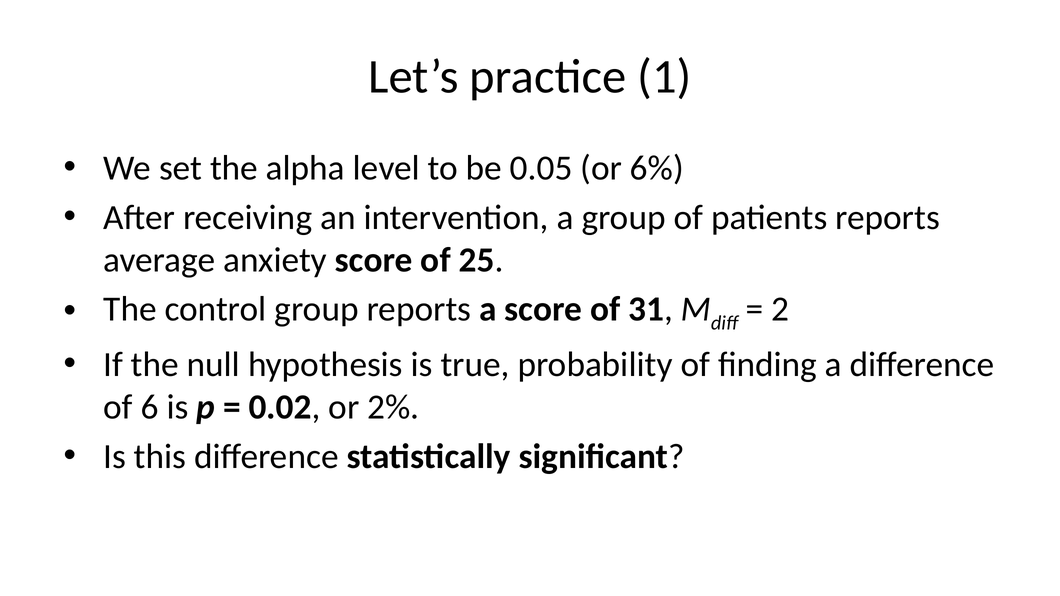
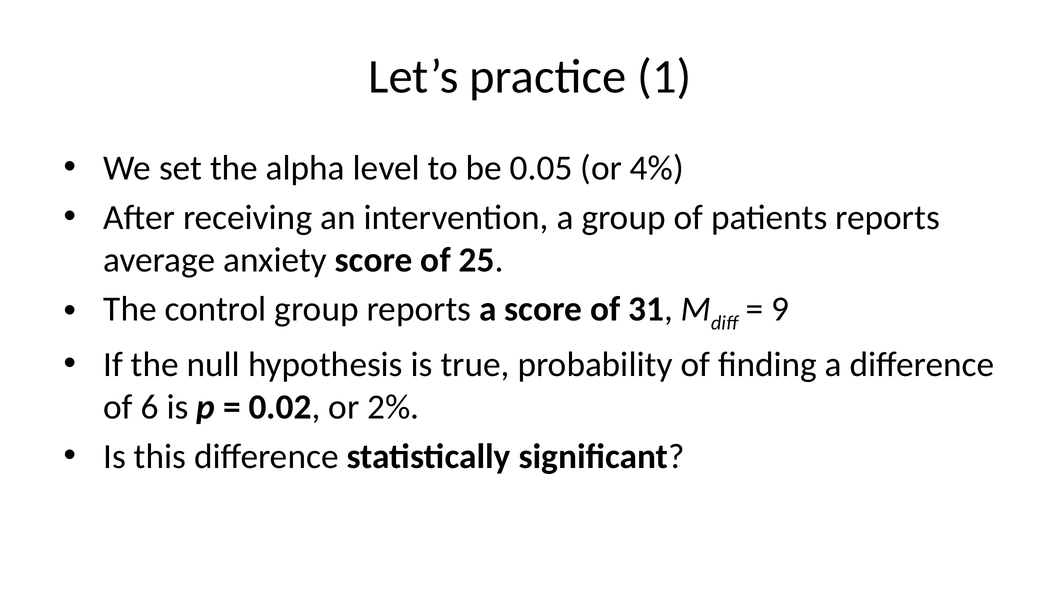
6%: 6% -> 4% (657, 168)
2: 2 -> 9 (780, 309)
